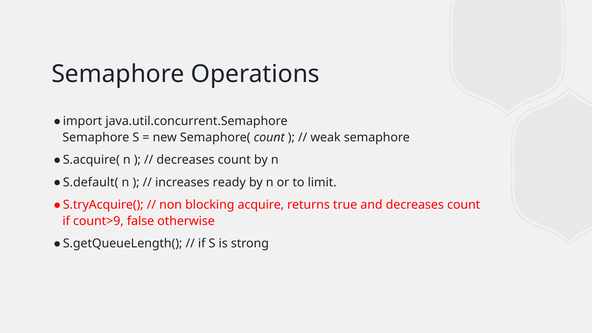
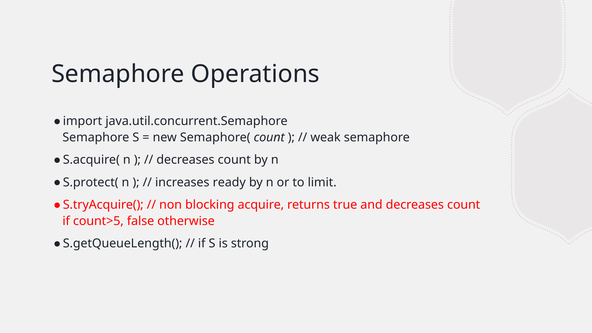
S.default(: S.default( -> S.protect( (91, 182)
count>9: count>9 -> count>5 (98, 221)
